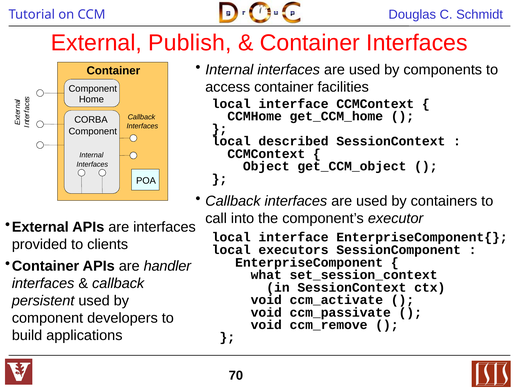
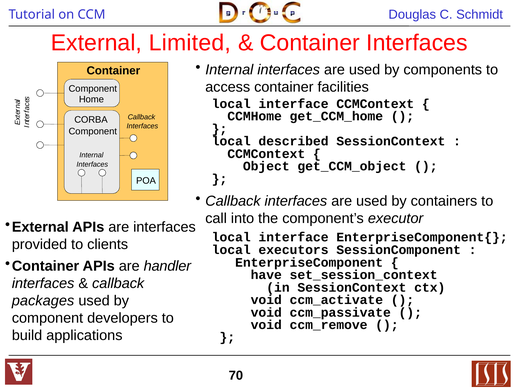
Publish: Publish -> Limited (190, 43)
what: what -> have (266, 274)
persistent: persistent -> packages (43, 300)
